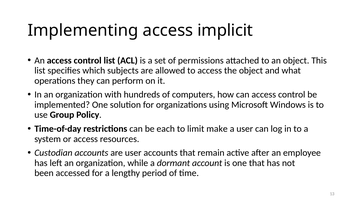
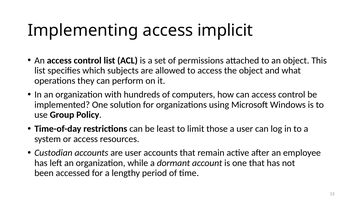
each: each -> least (166, 129)
make: make -> those (217, 129)
